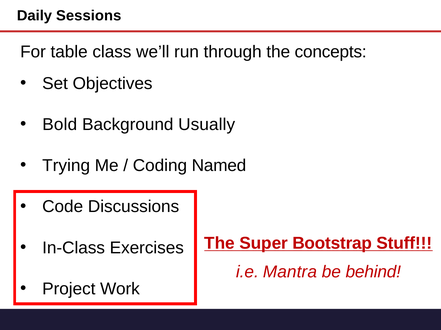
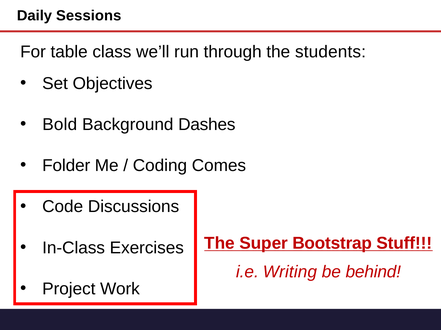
concepts: concepts -> students (330, 52)
Usually: Usually -> Dashes (207, 125)
Trying: Trying -> Folder (66, 166)
Named: Named -> Comes (219, 166)
Mantra: Mantra -> Writing (290, 272)
